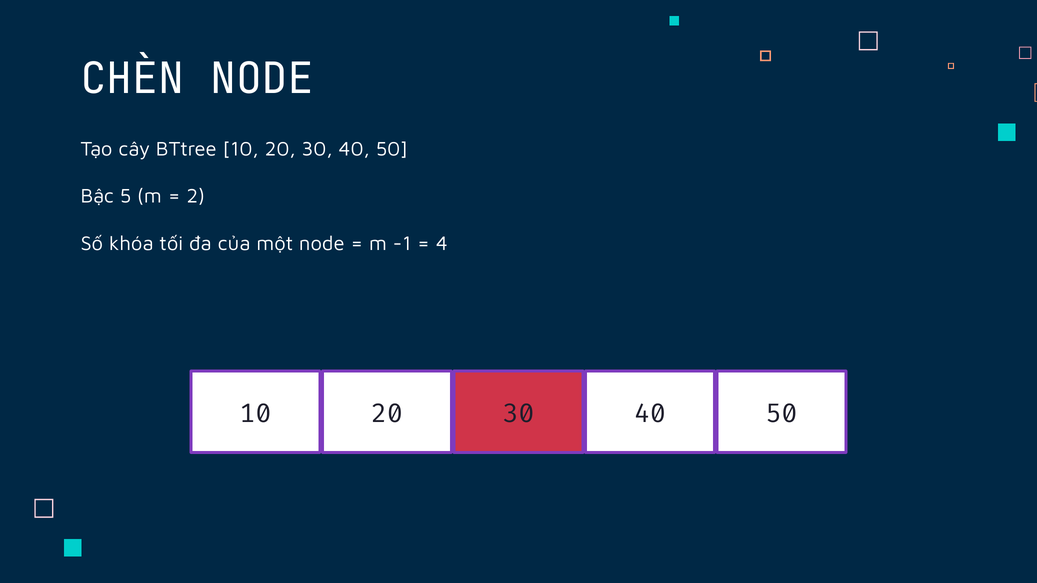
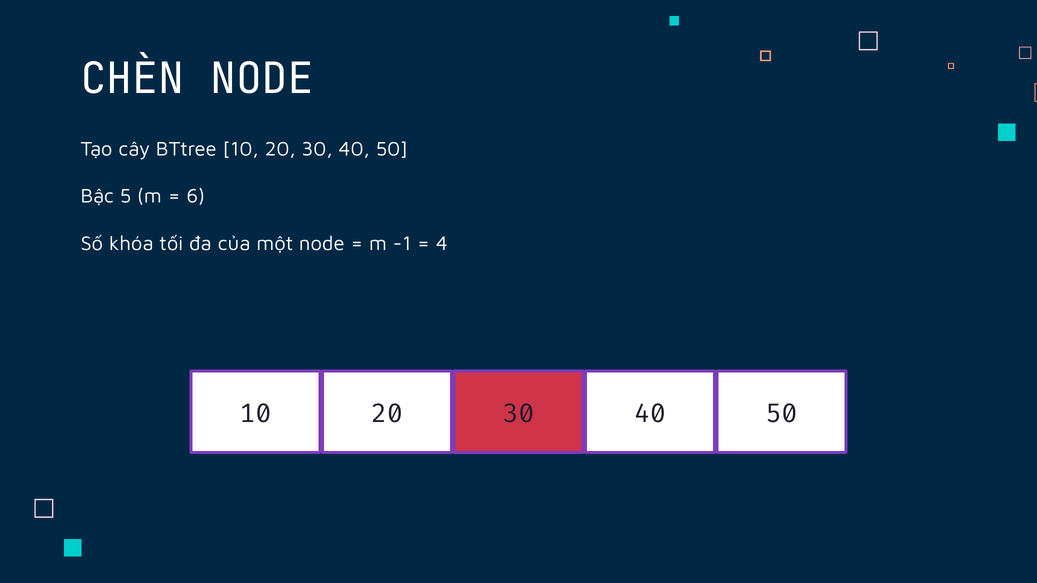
2: 2 -> 6 (196, 196)
